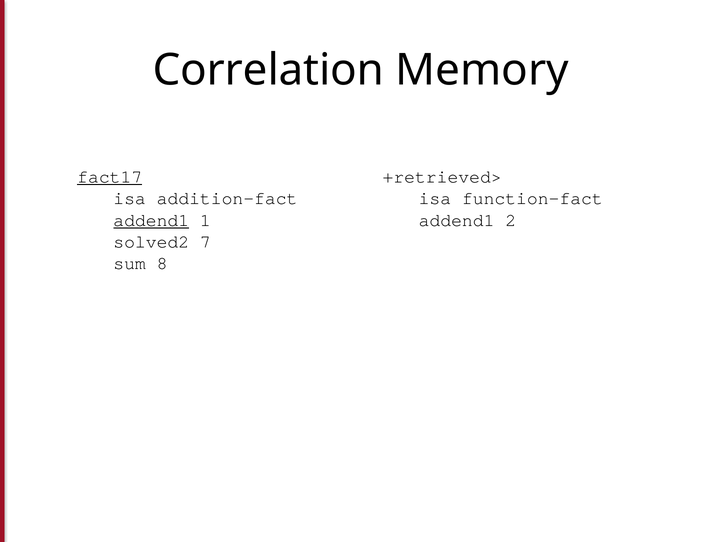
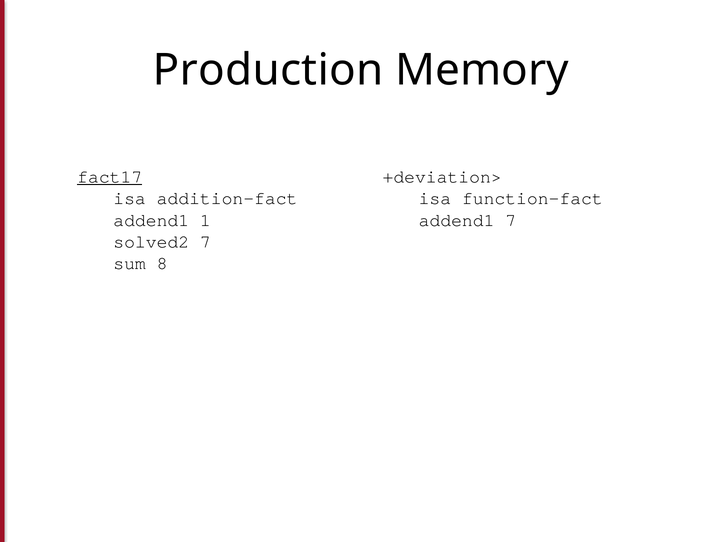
Correlation: Correlation -> Production (268, 70)
+retrieved>: +retrieved> -> +deviation> (442, 177)
addend1 underline: present -> none (151, 220)
addend1 2: 2 -> 7 (511, 220)
